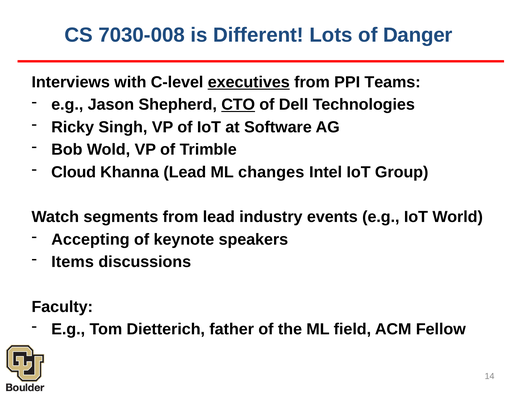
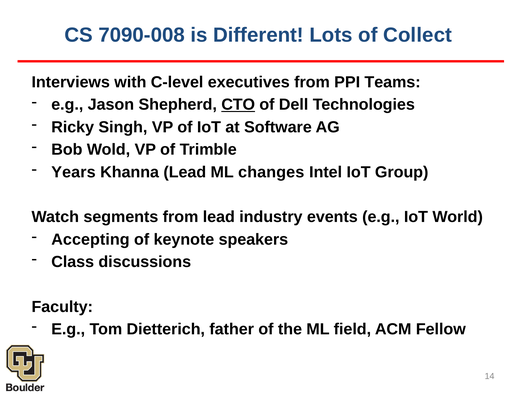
7030-008: 7030-008 -> 7090-008 (142, 35)
Danger: Danger -> Collect (418, 35)
executives underline: present -> none (249, 82)
Cloud: Cloud -> Years (73, 172)
Items: Items -> Class (73, 262)
